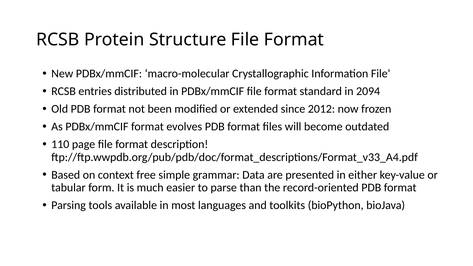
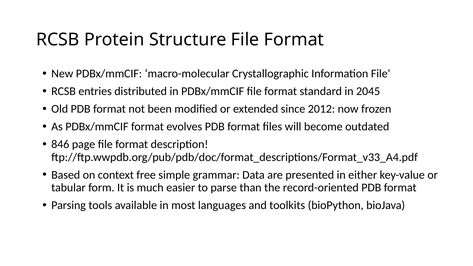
2094: 2094 -> 2045 (368, 91)
110: 110 -> 846 (60, 144)
